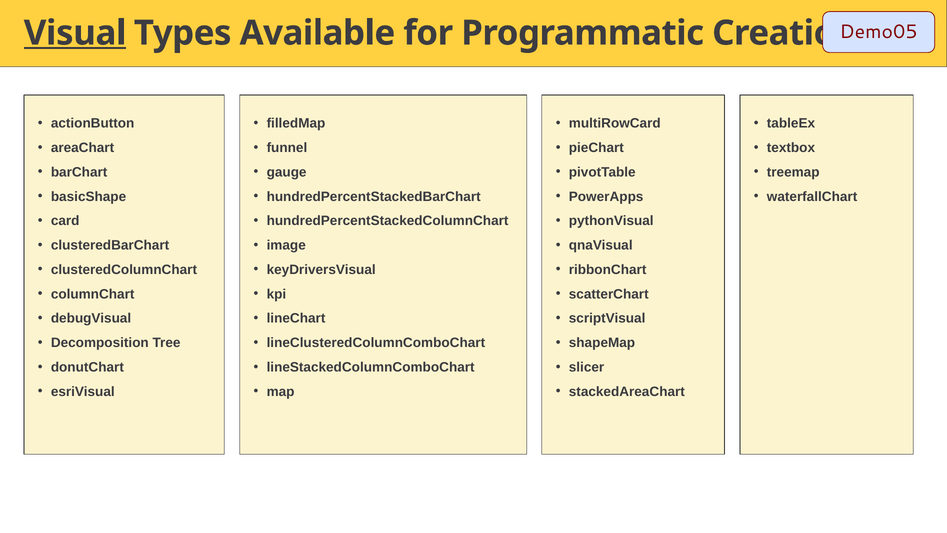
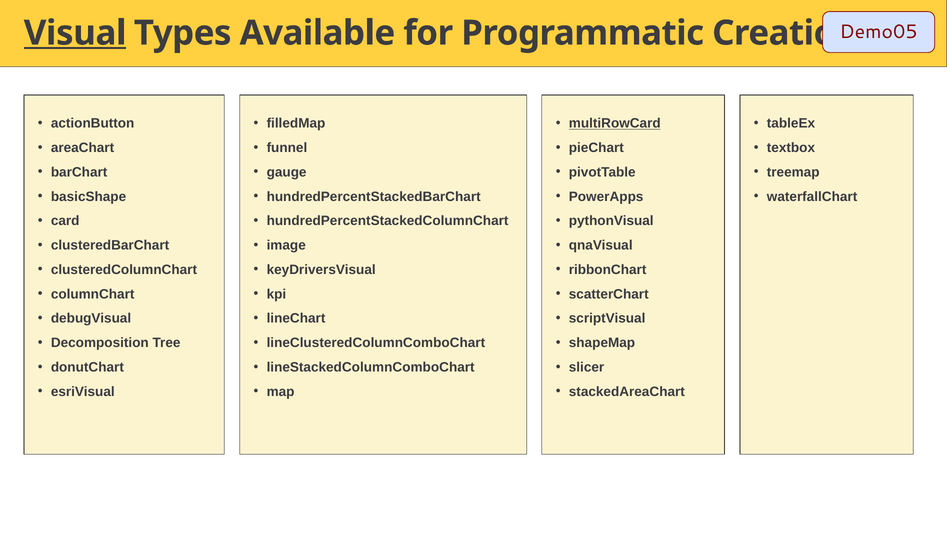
multiRowCard underline: none -> present (615, 123)
